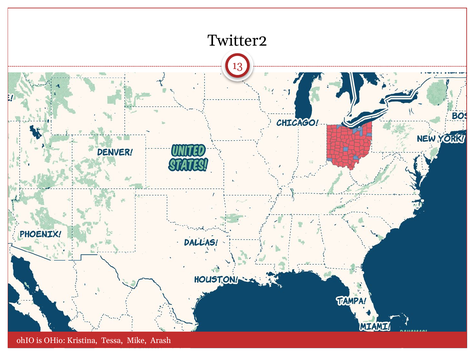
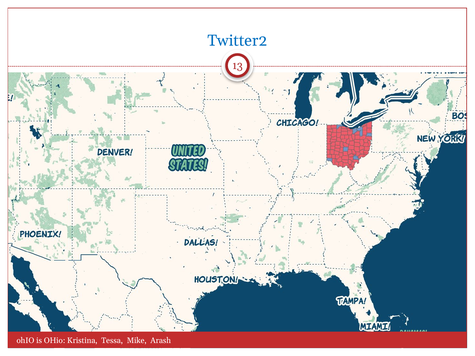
Twitter2 colour: black -> blue (237, 41)
